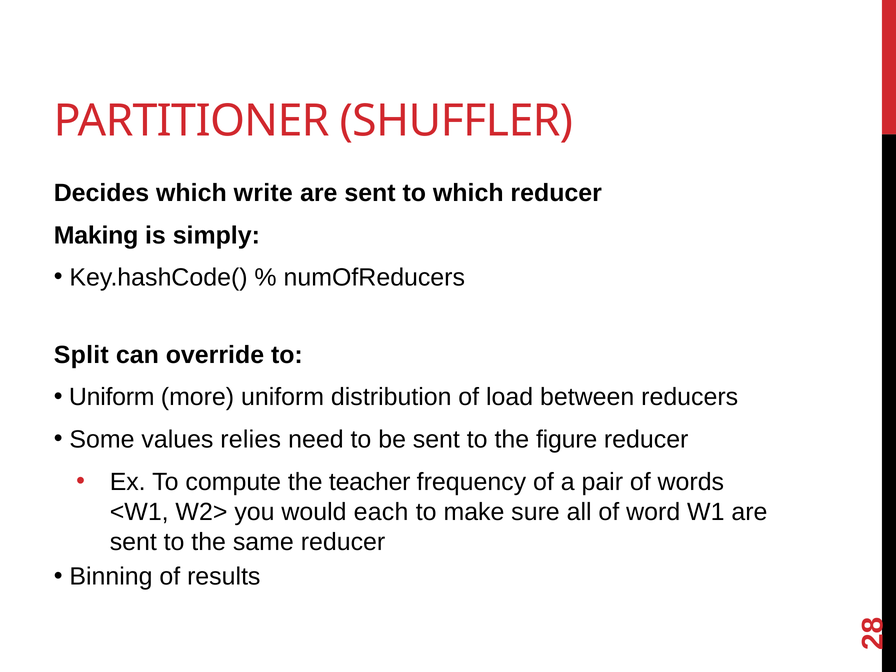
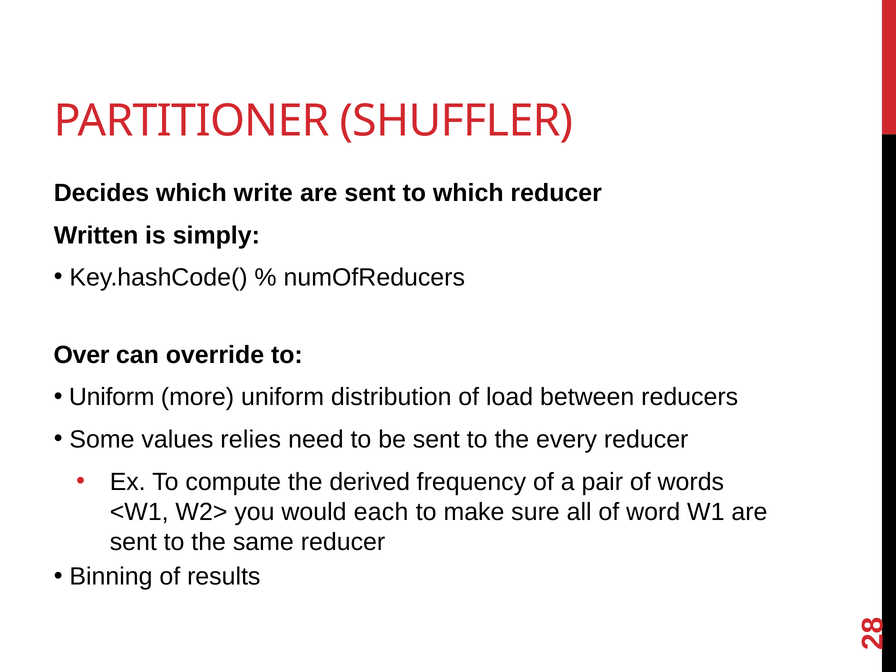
Making: Making -> Written (96, 235)
Split: Split -> Over (82, 355)
figure: figure -> every (567, 440)
teacher: teacher -> derived (370, 482)
